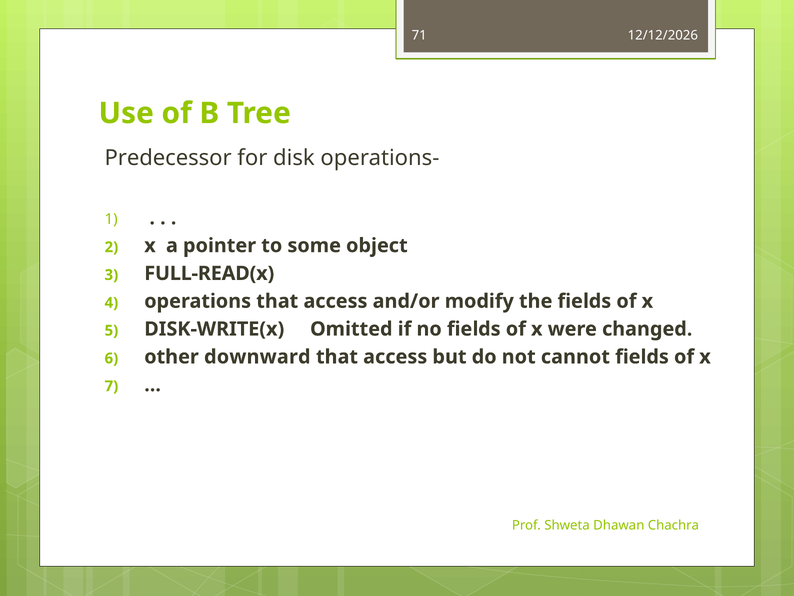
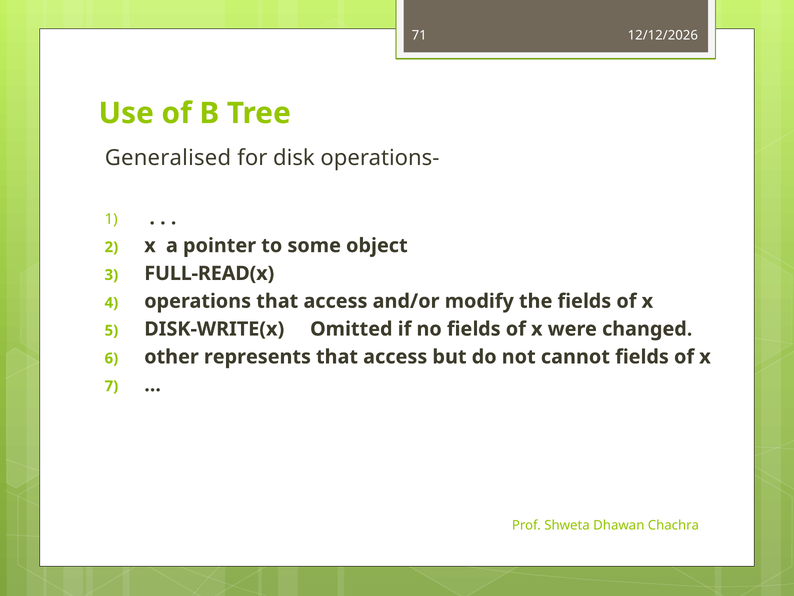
Predecessor: Predecessor -> Generalised (168, 158)
downward: downward -> represents (257, 357)
